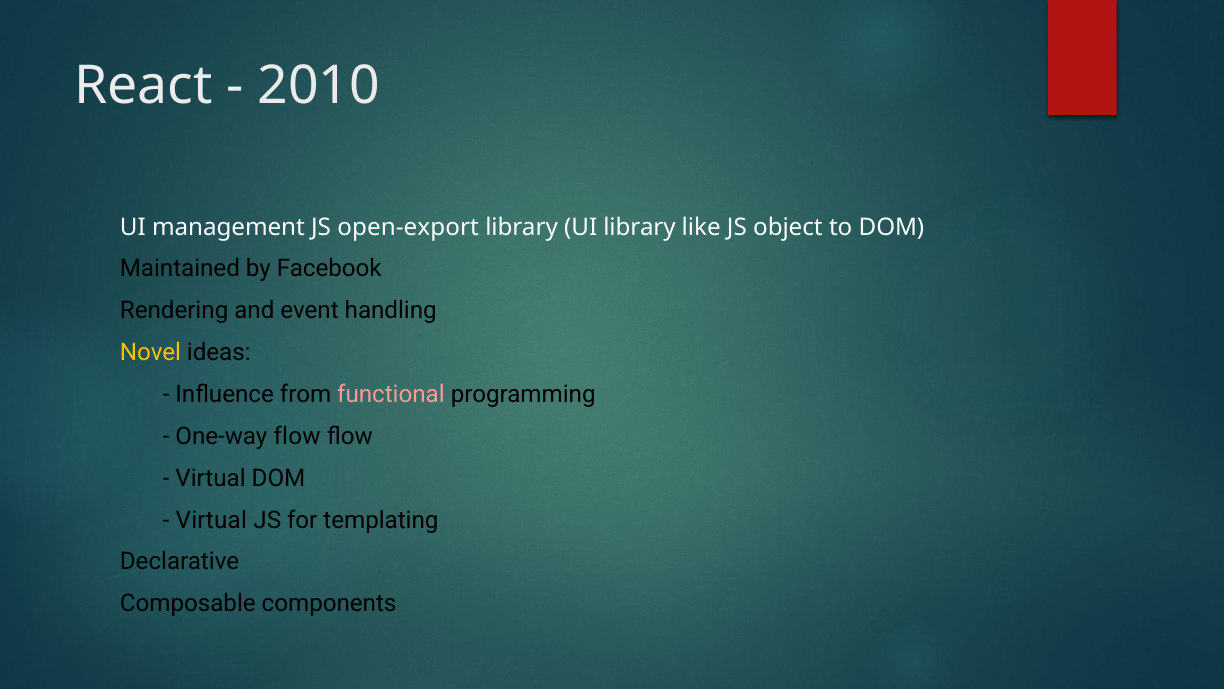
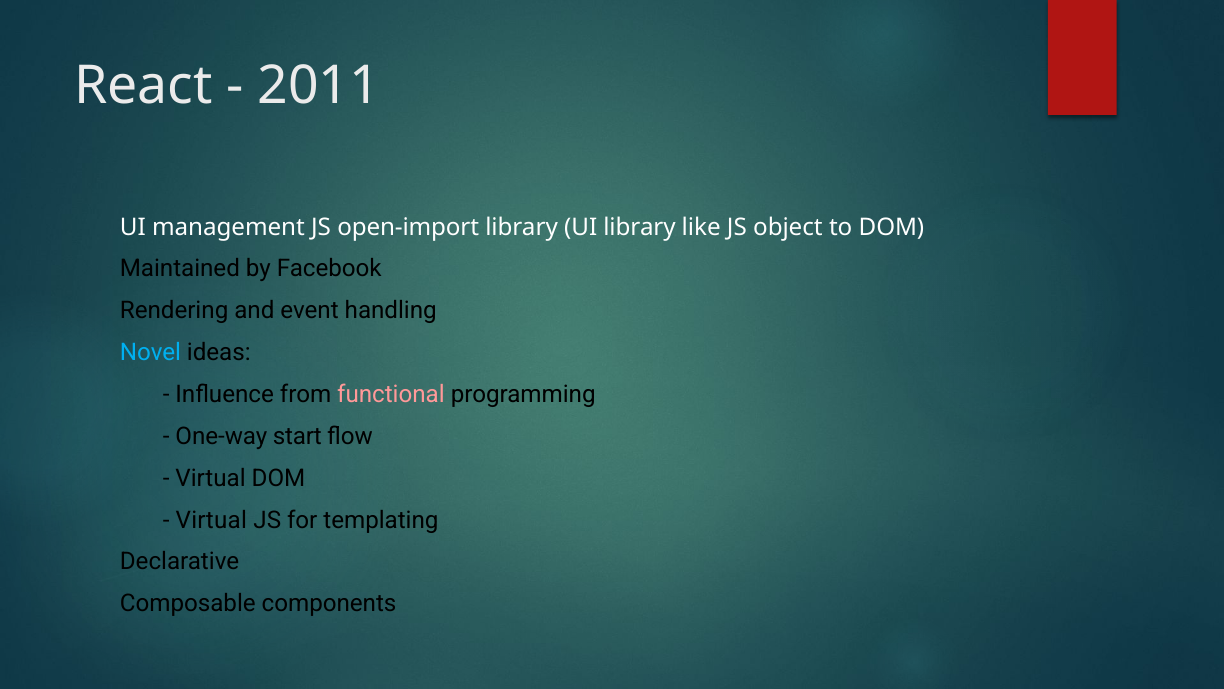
2010: 2010 -> 2011 (319, 86)
open-export: open-export -> open-import (408, 227)
Novel colour: yellow -> light blue (150, 352)
One-way flow: flow -> start (297, 436)
